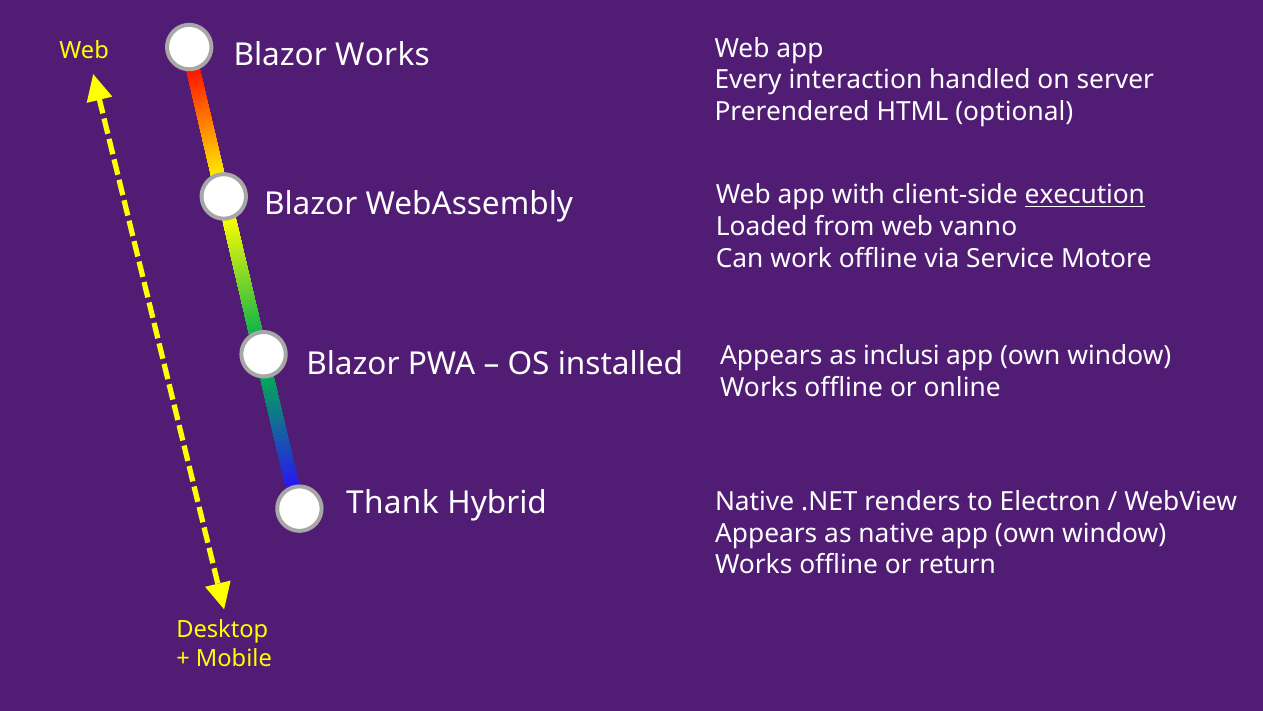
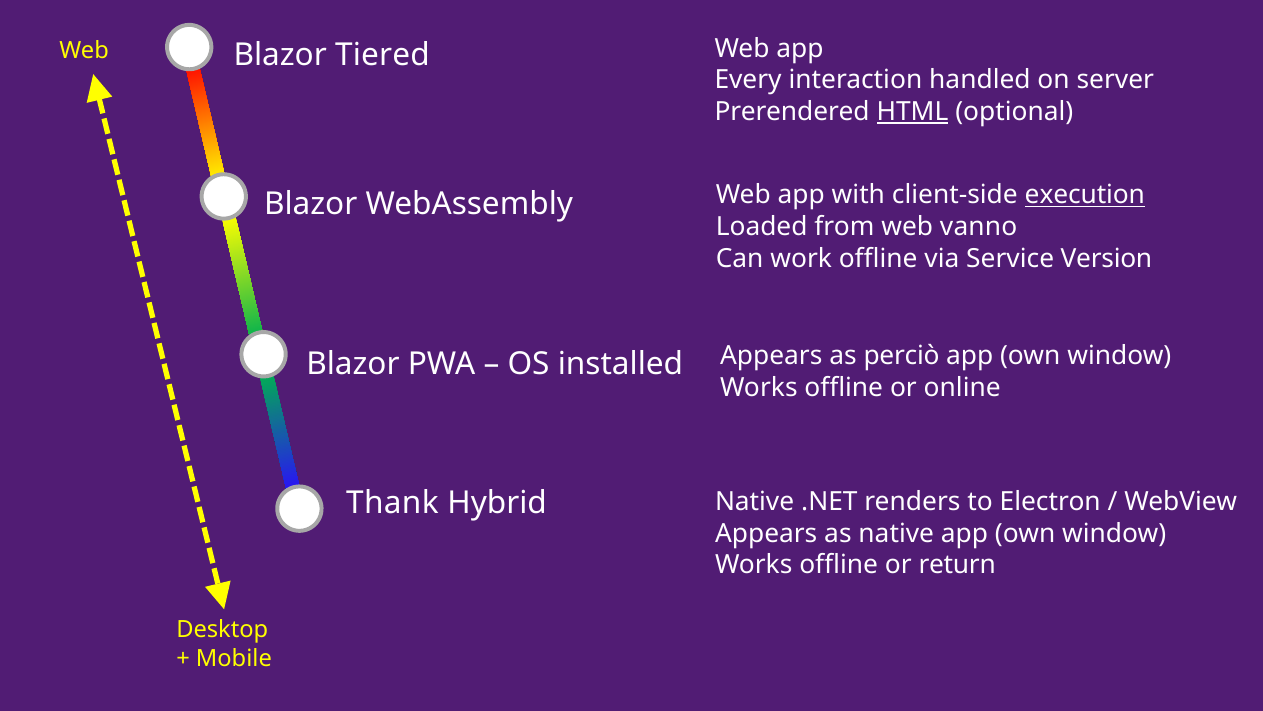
Blazor Works: Works -> Tiered (383, 55)
HTML underline: none -> present (912, 112)
Motore: Motore -> Version (1106, 258)
inclusi: inclusi -> perciò (901, 356)
